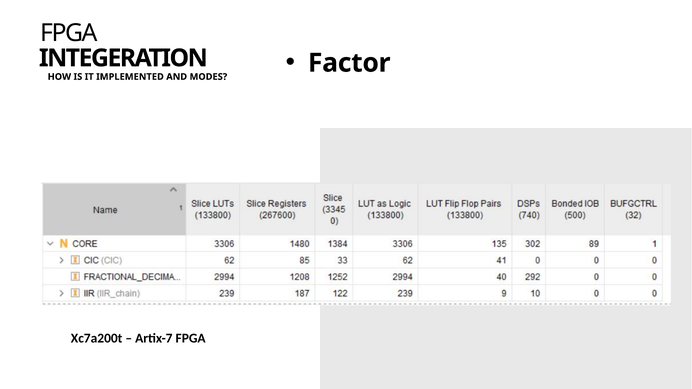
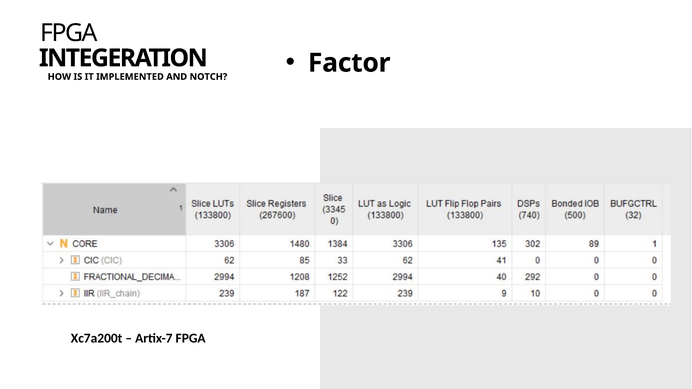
MODES: MODES -> NOTCH (208, 77)
